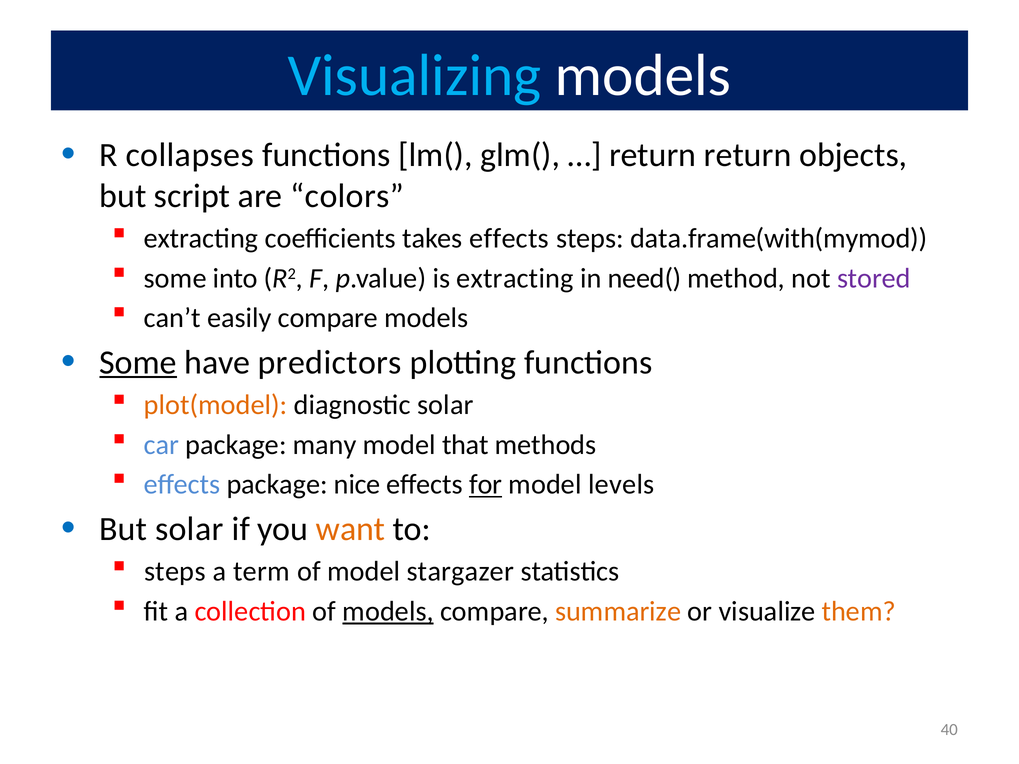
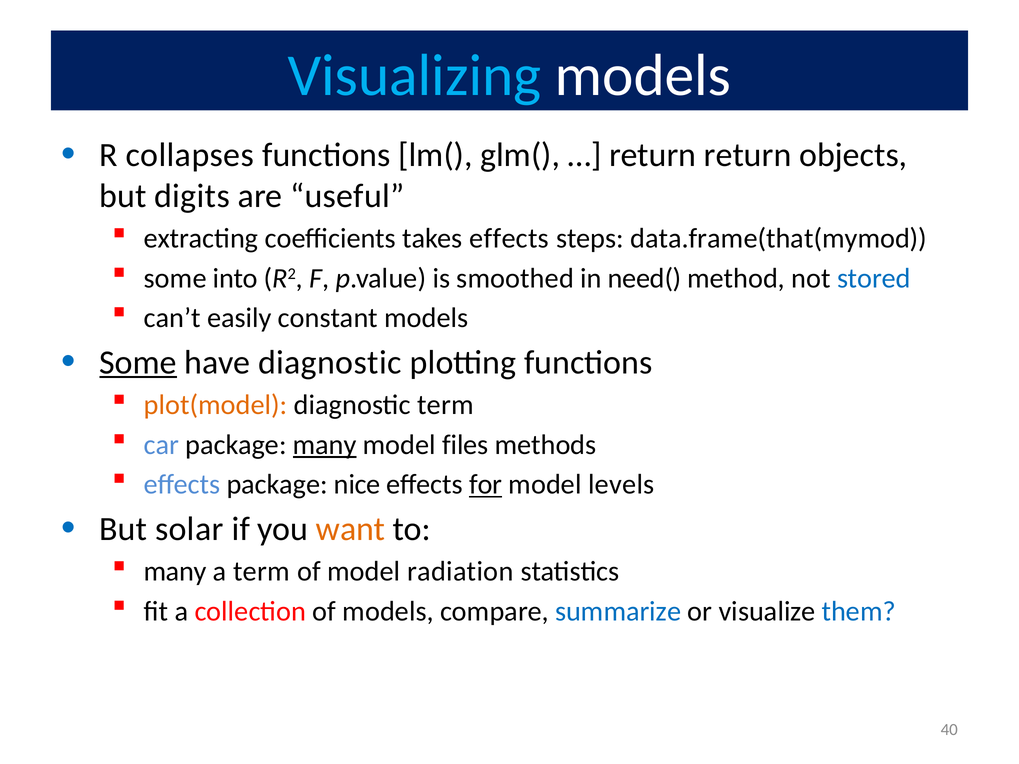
script: script -> digits (192, 196)
colors: colors -> useful (347, 196)
data.frame(with(mymod: data.frame(with(mymod -> data.frame(that(mymod (779, 239)
is extracting: extracting -> smoothed (515, 278)
stored colour: purple -> blue (874, 278)
easily compare: compare -> constant (328, 318)
have predictors: predictors -> diagnostic (330, 363)
diagnostic solar: solar -> term (445, 405)
many underline: none -> present (325, 445)
that: that -> files (465, 445)
steps: steps -> many (175, 572)
stargazer: stargazer -> radiation (460, 572)
models underline: present -> none (388, 611)
summarize colour: orange -> blue (618, 611)
them colour: orange -> blue (859, 611)
